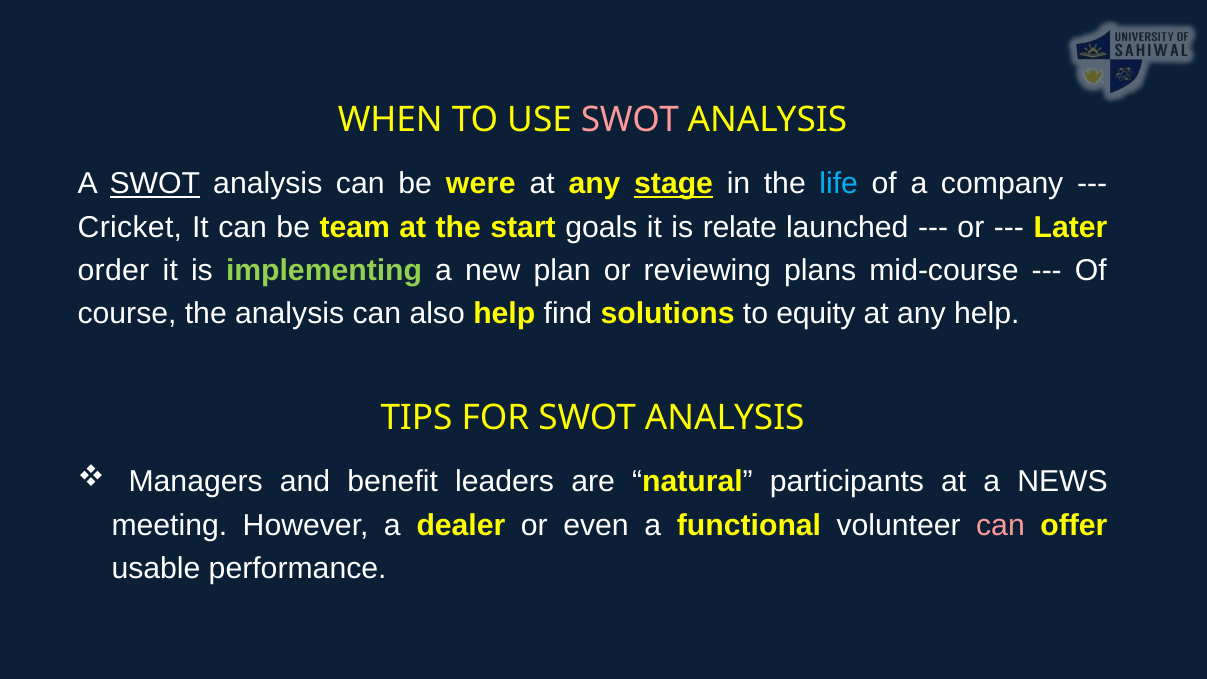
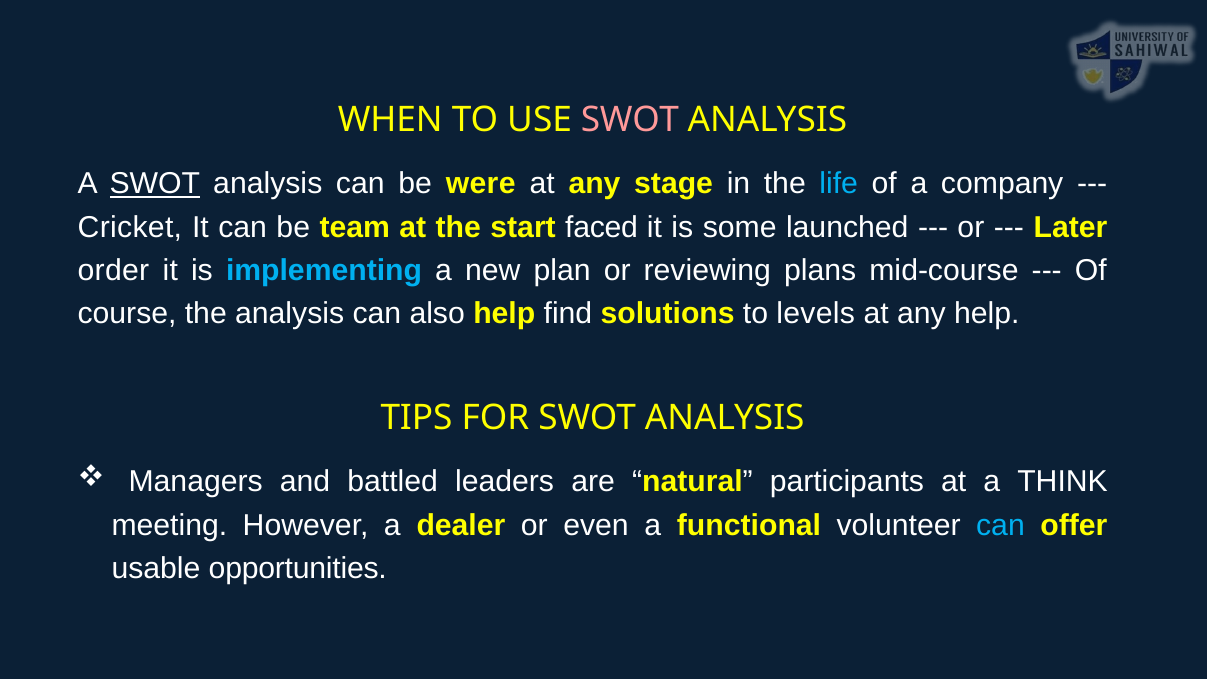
stage underline: present -> none (674, 184)
goals: goals -> faced (602, 227)
relate: relate -> some (740, 227)
implementing colour: light green -> light blue (324, 270)
equity: equity -> levels (816, 314)
benefit: benefit -> battled (393, 482)
NEWS: NEWS -> THINK (1063, 482)
can colour: pink -> light blue (1000, 525)
performance: performance -> opportunities (298, 569)
